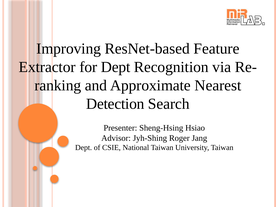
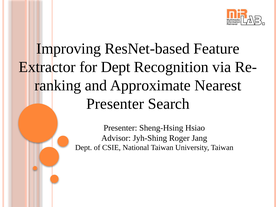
Detection: Detection -> Presenter (115, 104)
